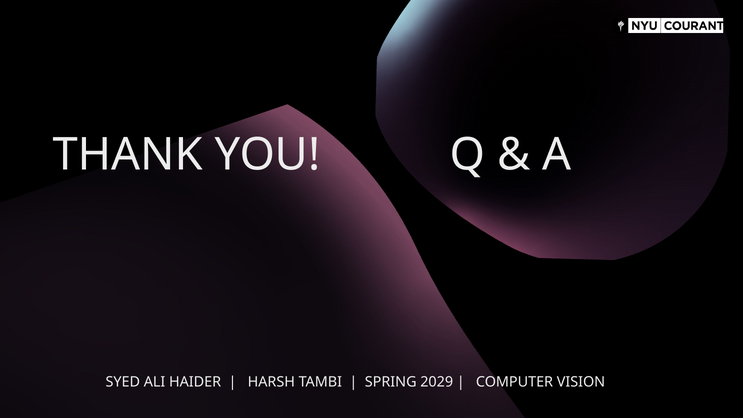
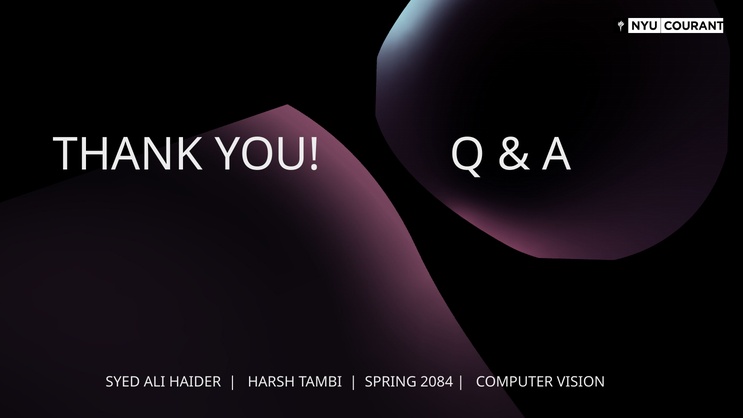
2029: 2029 -> 2084 (437, 382)
